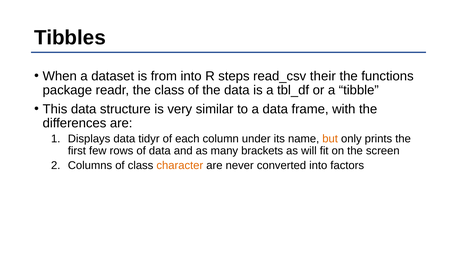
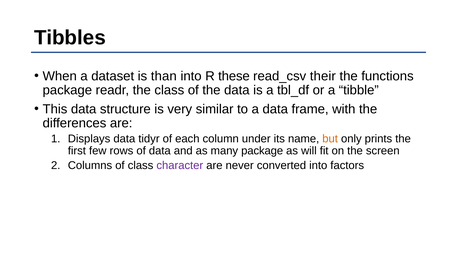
from: from -> than (164, 76)
steps: steps -> these (234, 76)
many brackets: brackets -> package (262, 151)
character colour: orange -> purple (180, 165)
